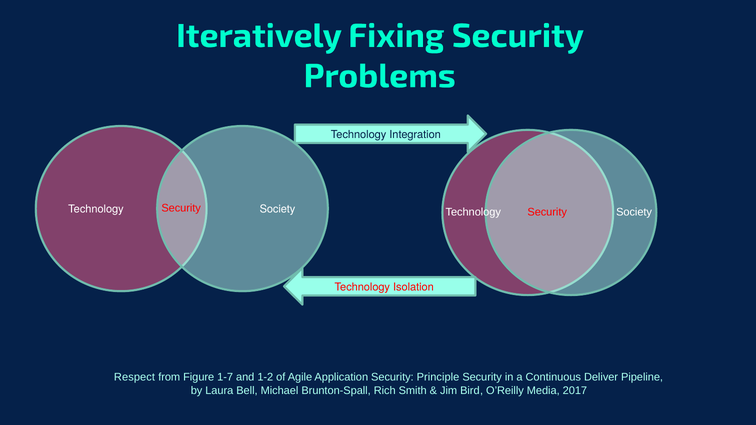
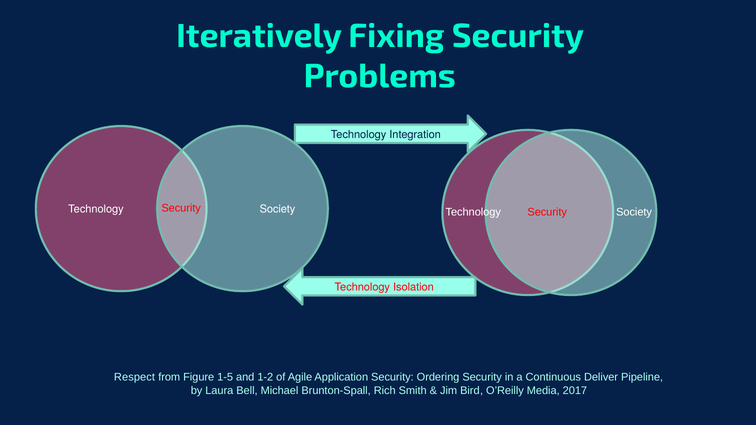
1-7: 1-7 -> 1-5 (225, 378)
Principle: Principle -> Ordering (438, 378)
